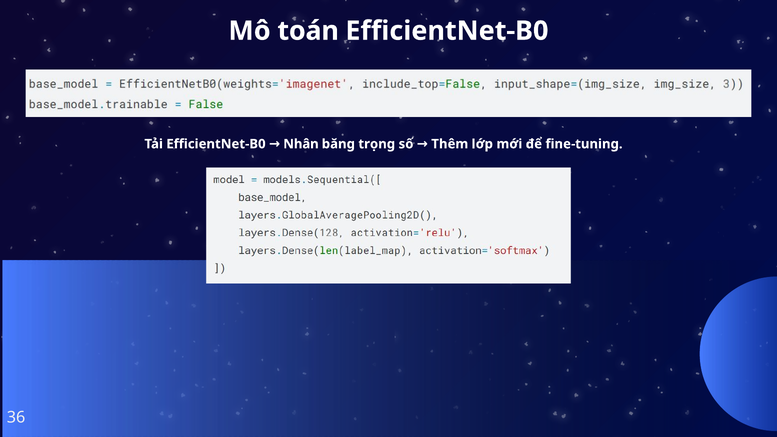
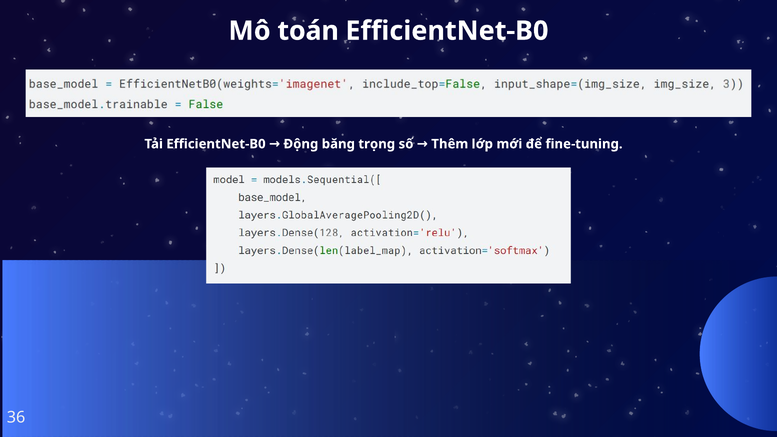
Nhân: Nhân -> Động (301, 144)
